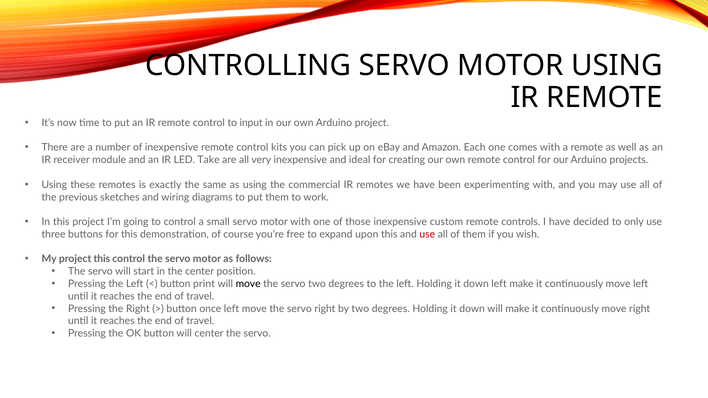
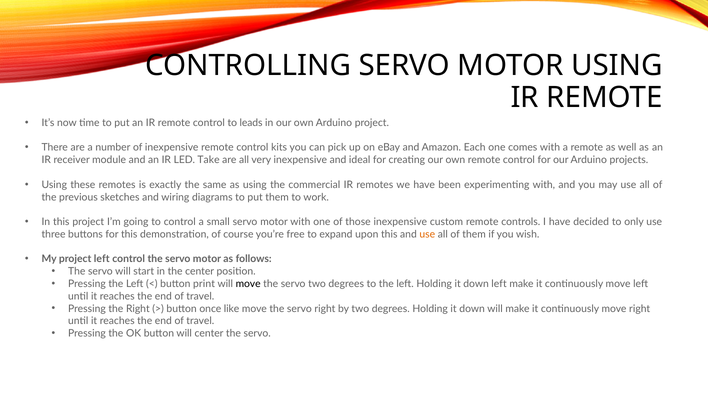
input: input -> leads (251, 123)
use colour: red -> orange (427, 234)
project this: this -> left (102, 259)
once left: left -> like (232, 309)
